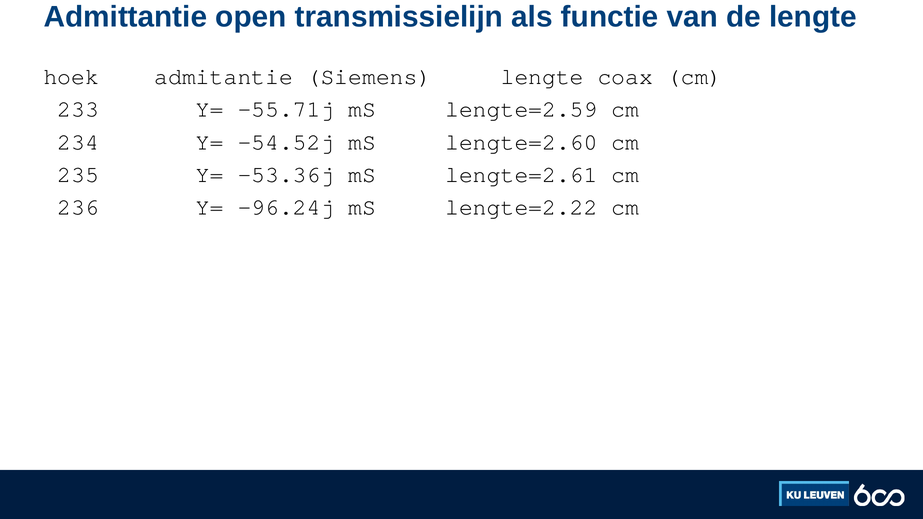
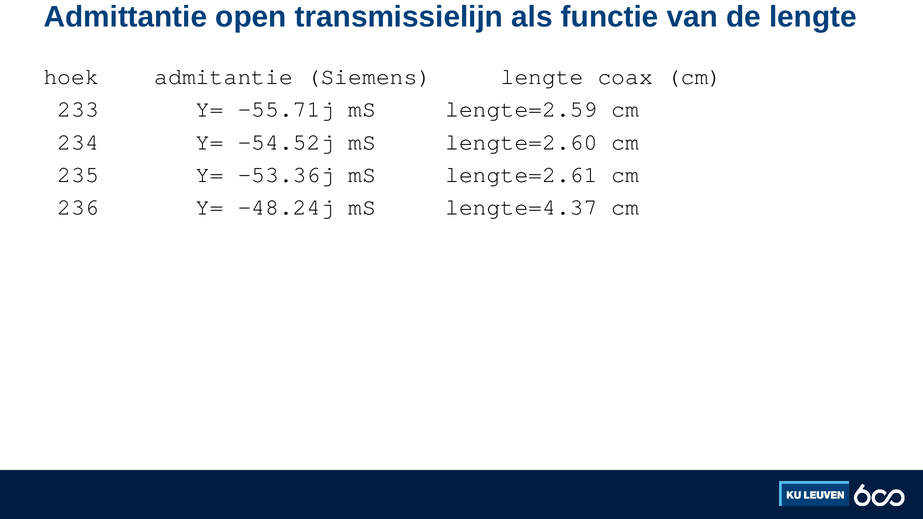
-96.24j: -96.24j -> -48.24j (286, 207)
lengte=2.22: lengte=2.22 -> lengte=4.37 (521, 207)
